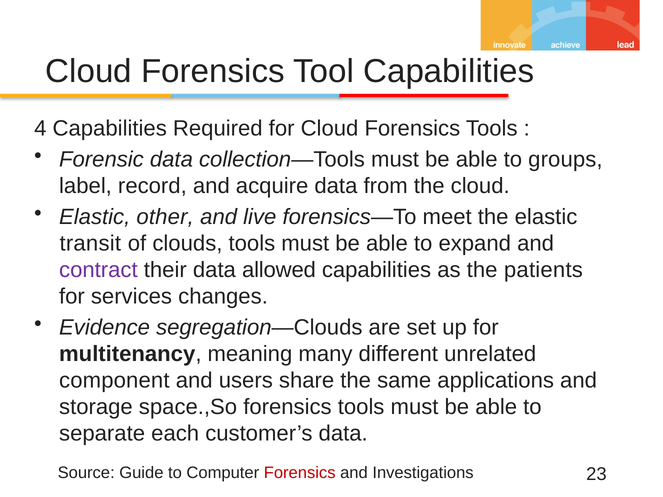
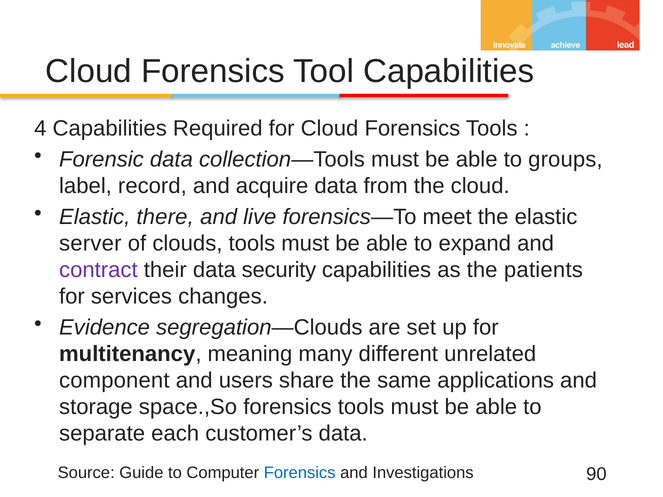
other: other -> there (165, 217)
transit: transit -> server (90, 244)
allowed: allowed -> security (279, 270)
Forensics colour: red -> blue (300, 473)
23: 23 -> 90 (596, 474)
